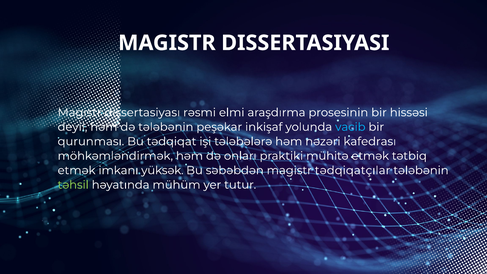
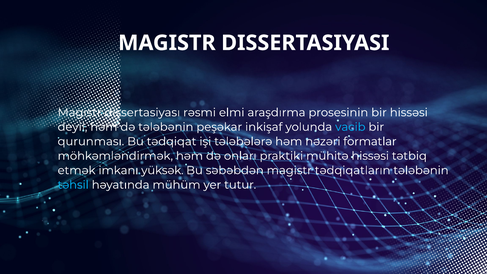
kafedrası: kafedrası -> formatlar (370, 141)
mühitə etmək: etmək -> hissəsi (370, 156)
tədqiqatçılar: tədqiqatçılar -> tədqiqatların (353, 170)
təhsil colour: light green -> light blue (73, 185)
